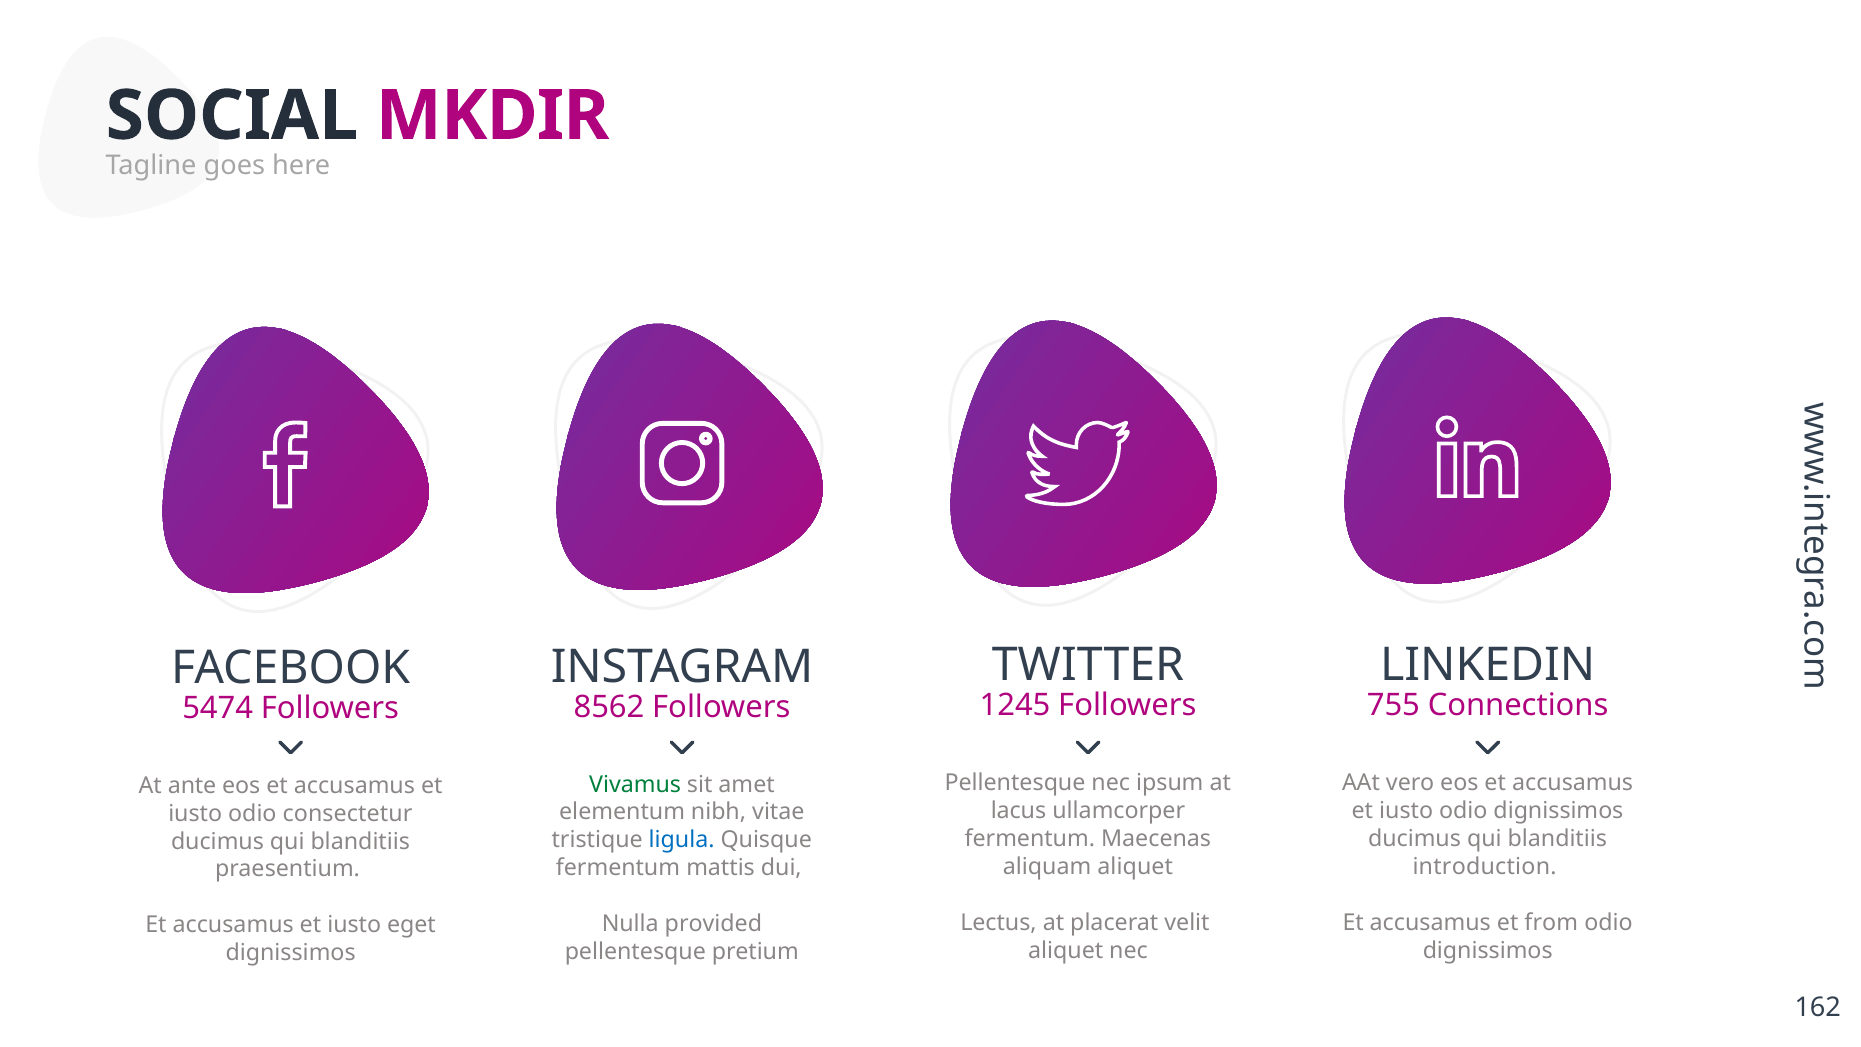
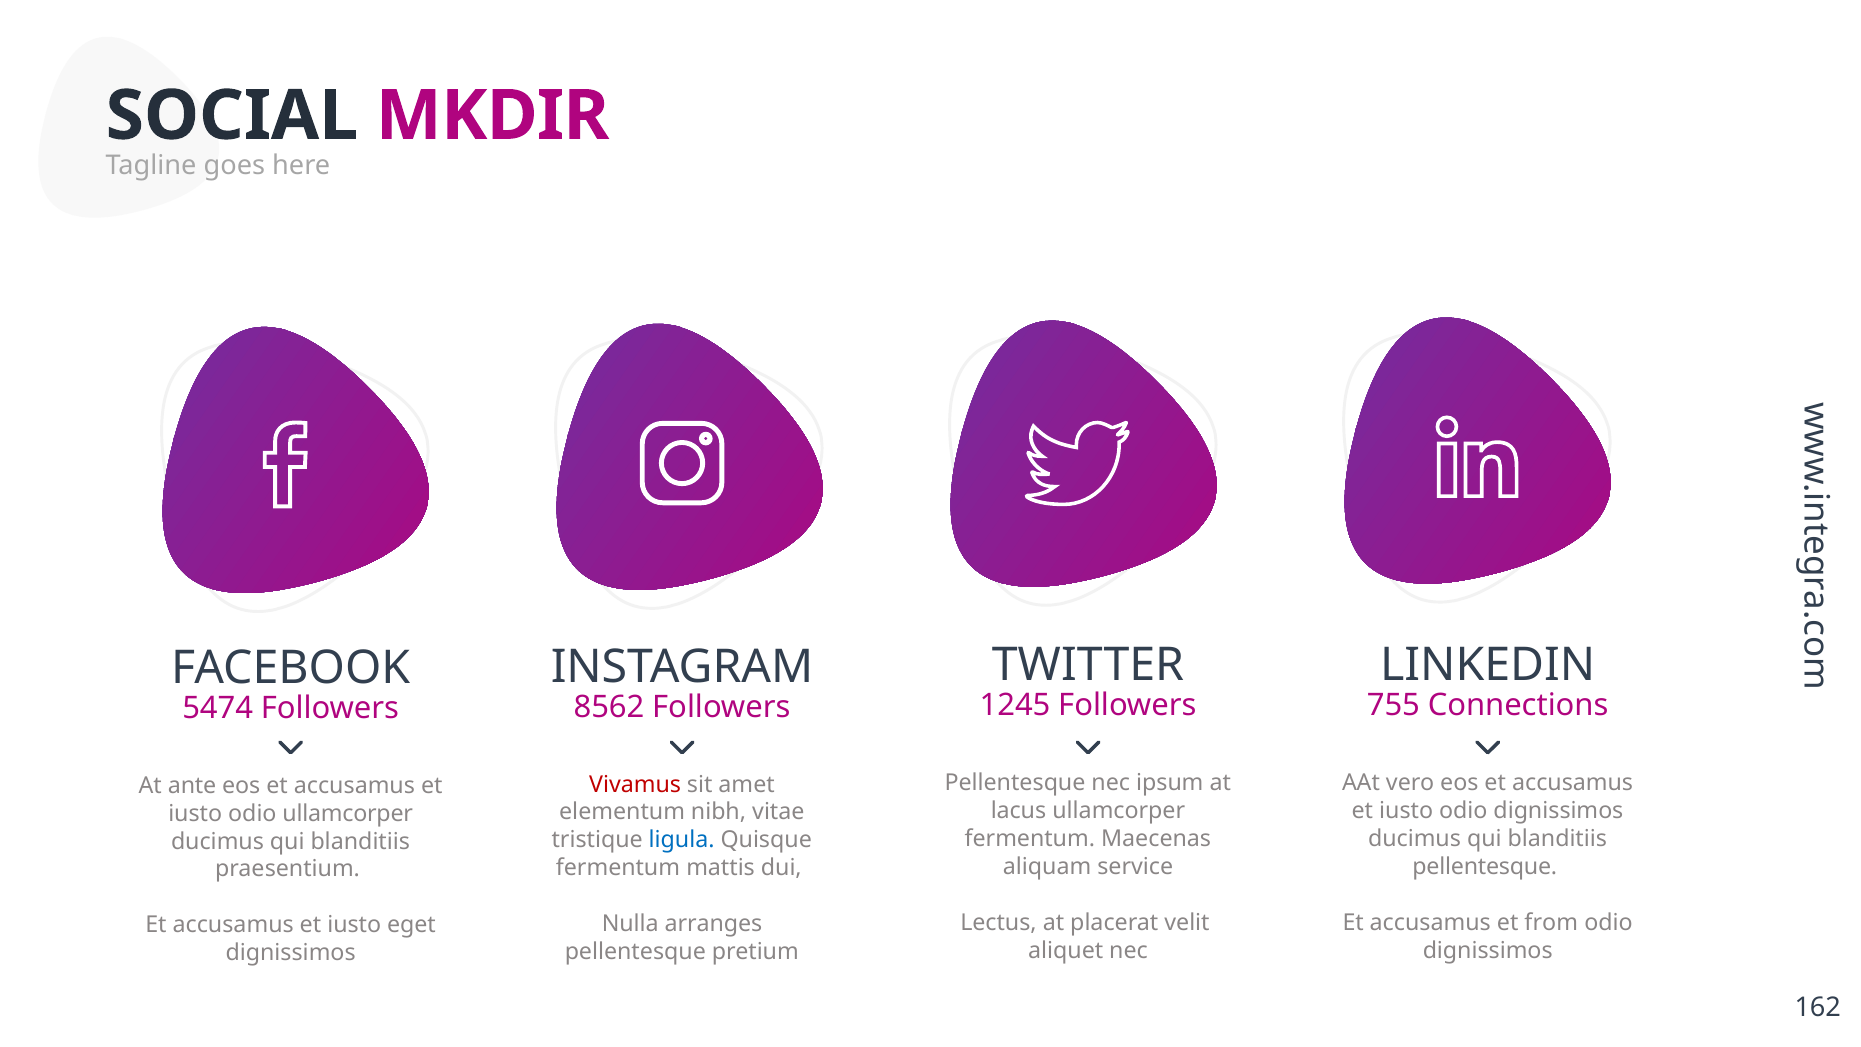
Vivamus colour: green -> red (635, 784)
odio consectetur: consectetur -> ullamcorper (348, 813)
aliquam aliquet: aliquet -> service (1135, 867)
introduction: introduction -> pellentesque (1485, 867)
provided: provided -> arranges (713, 924)
